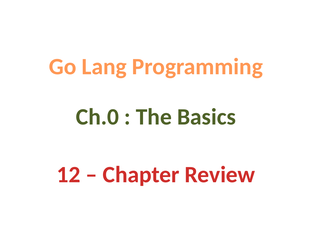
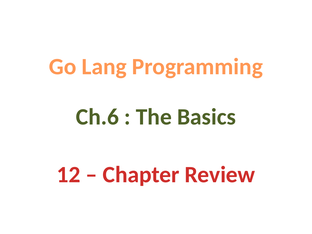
Ch.0: Ch.0 -> Ch.6 (97, 117)
